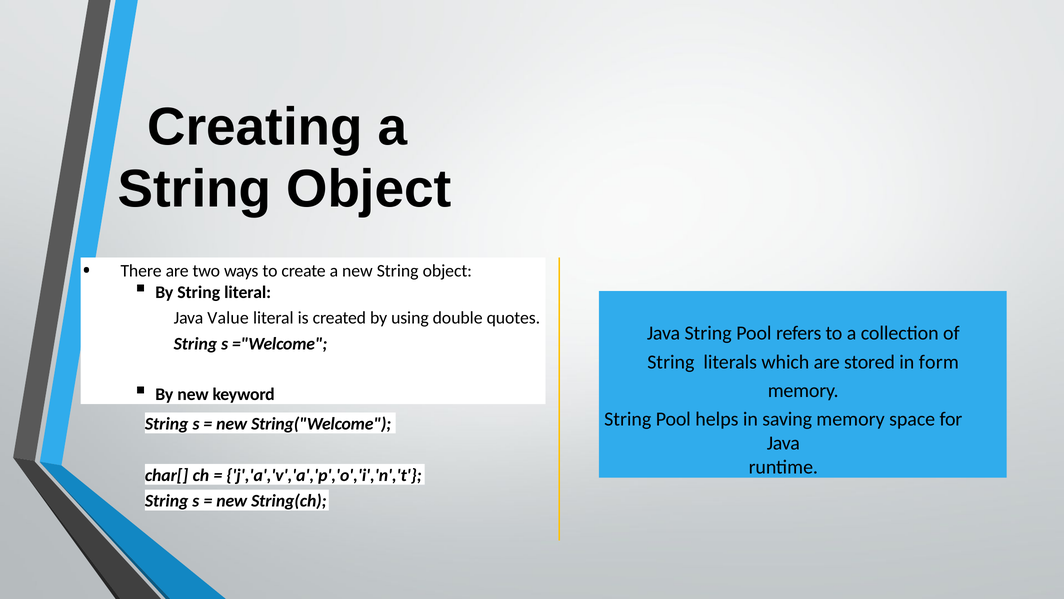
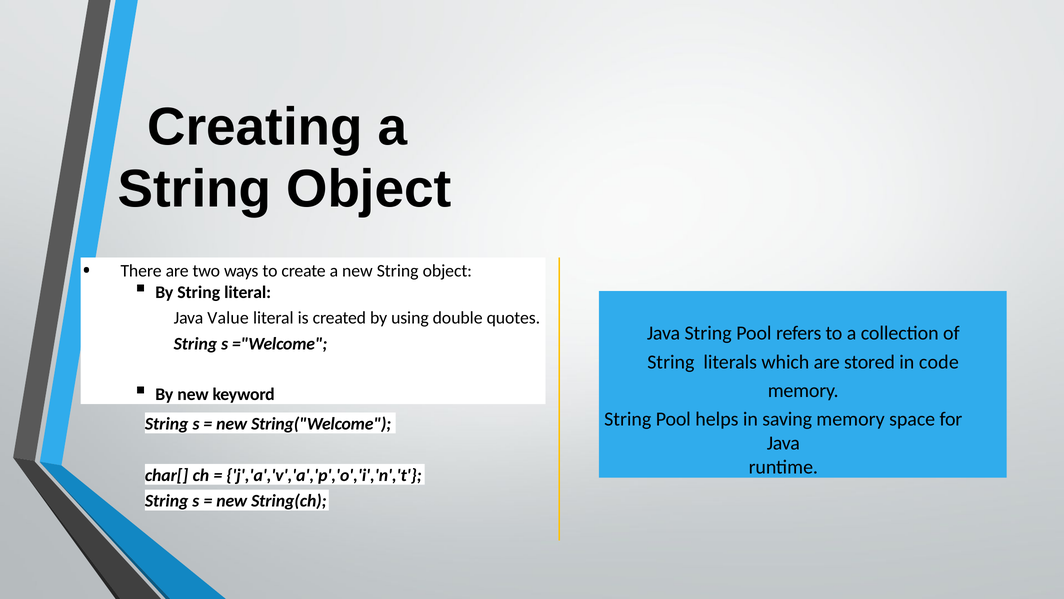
form: form -> code (939, 362)
